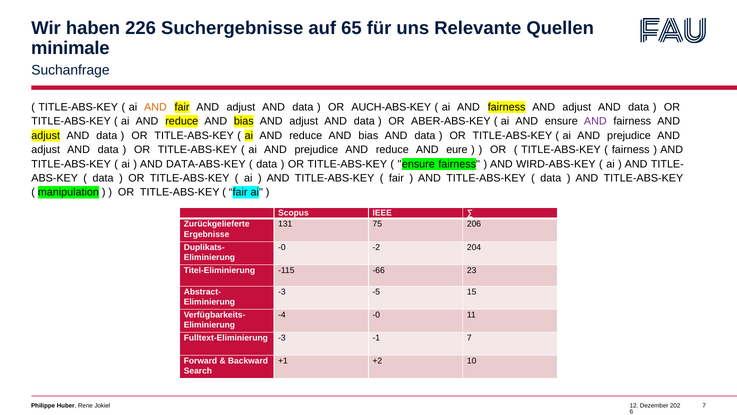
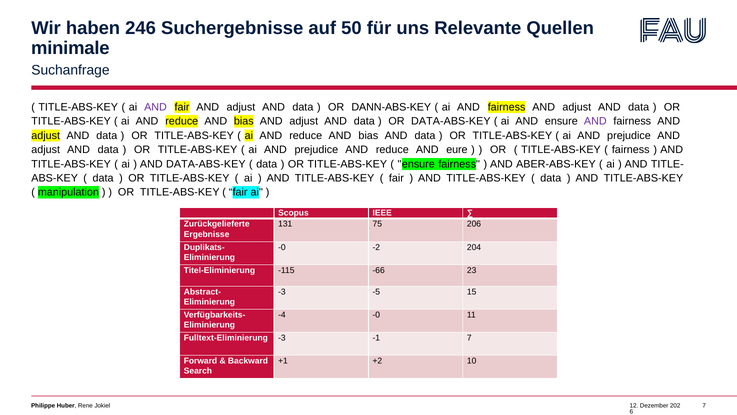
226: 226 -> 246 (141, 28)
65: 65 -> 50 (351, 28)
AND colour: orange -> purple (155, 107)
AUCH-ABS-KEY: AUCH-ABS-KEY -> DANN-ABS-KEY (391, 107)
OR ABER-ABS-KEY: ABER-ABS-KEY -> DATA-ABS-KEY (451, 121)
WIRD-ABS-KEY: WIRD-ABS-KEY -> ABER-ABS-KEY (556, 164)
